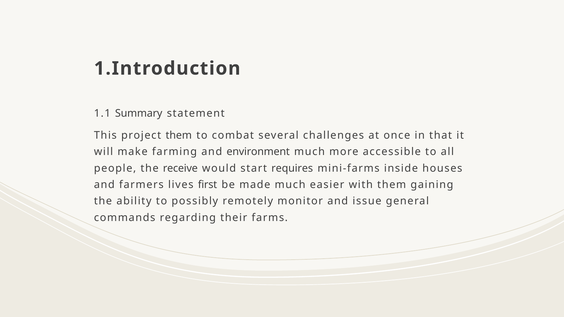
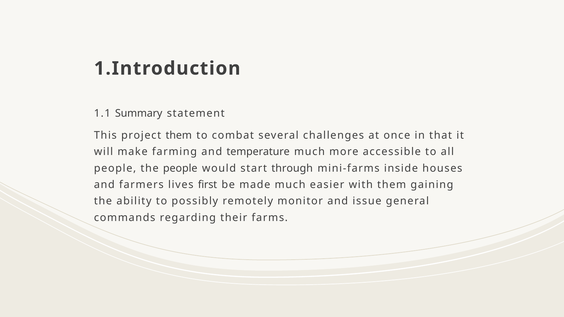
environment: environment -> temperature (258, 152)
the receive: receive -> people (180, 168)
requires: requires -> through (292, 168)
